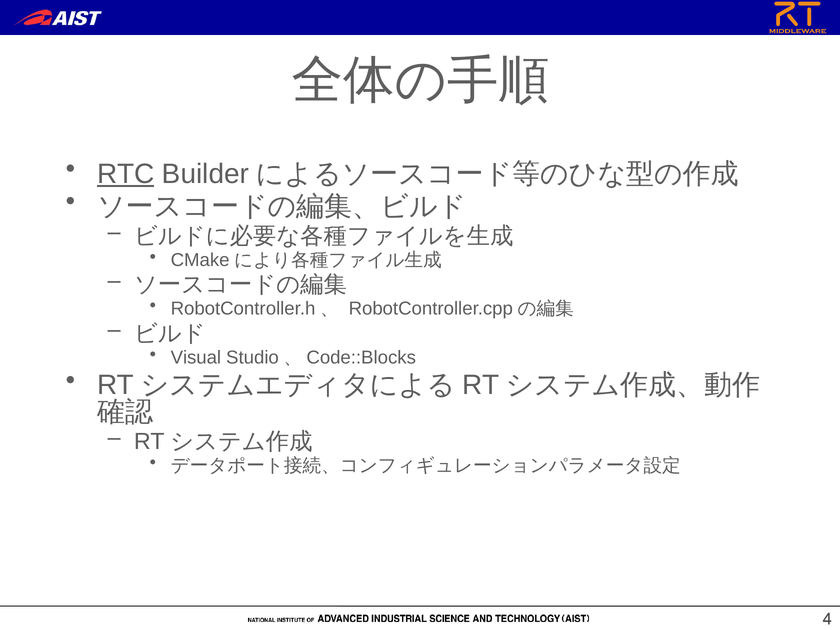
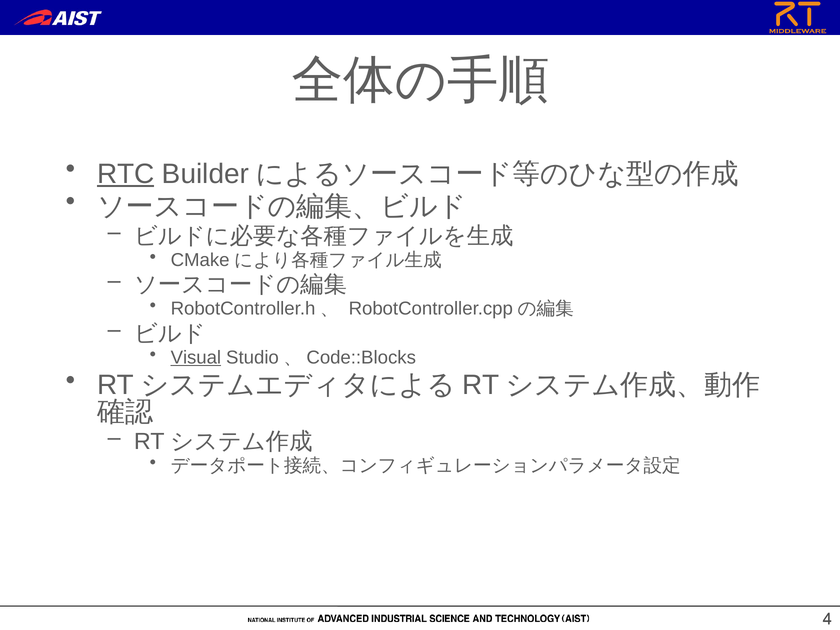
Visual underline: none -> present (196, 358)
